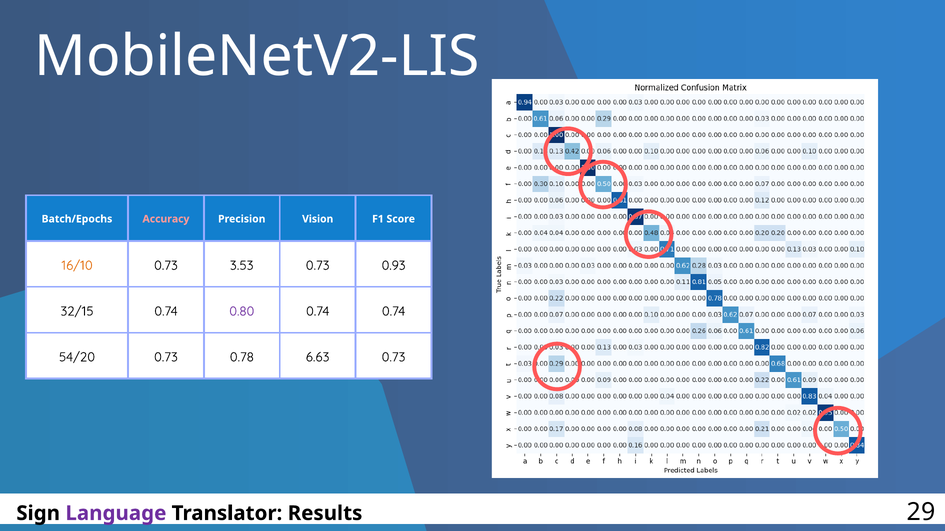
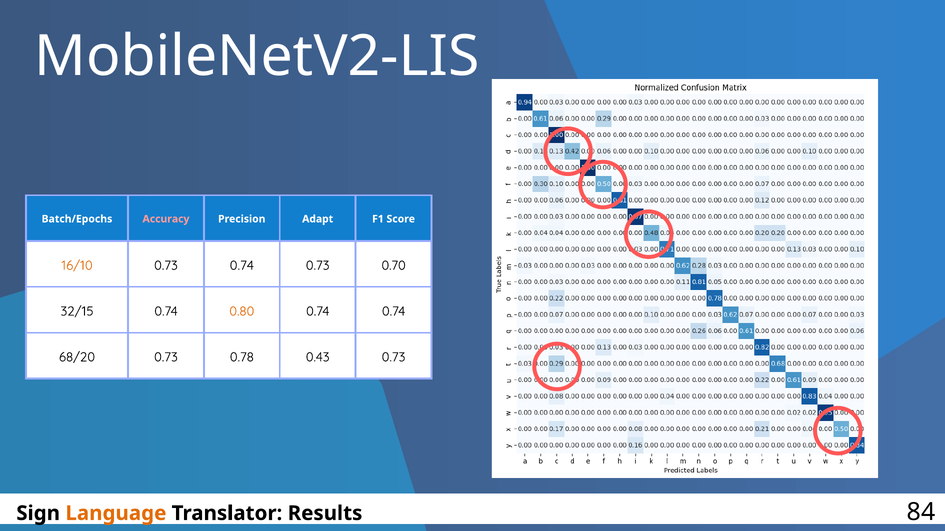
Vision: Vision -> Adapt (318, 219)
0.73 3.53: 3.53 -> 0.74 (242, 266)
0.93: 0.93 -> 0.70 (394, 266)
0.80 colour: purple -> orange (242, 312)
54/20: 54/20 -> 68/20 (77, 357)
6.63: 6.63 -> 0.43 (318, 357)
Language colour: purple -> orange (116, 514)
29: 29 -> 84 (921, 512)
